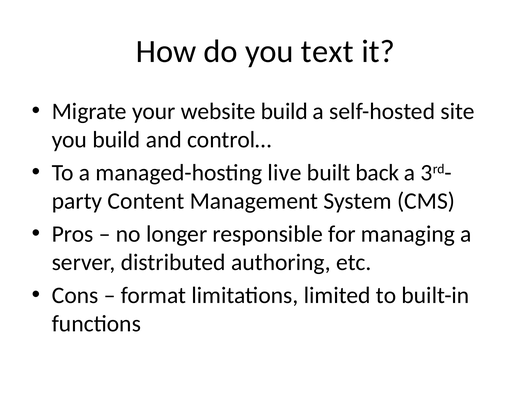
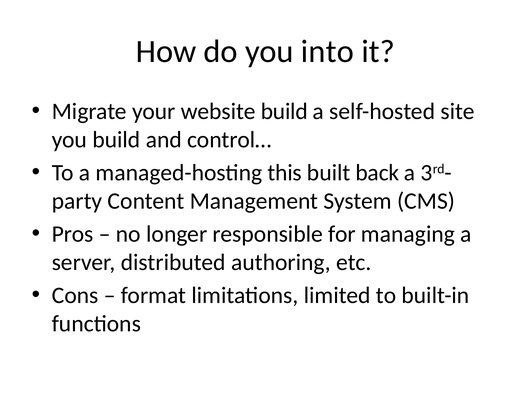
text: text -> into (327, 51)
live: live -> this (285, 173)
